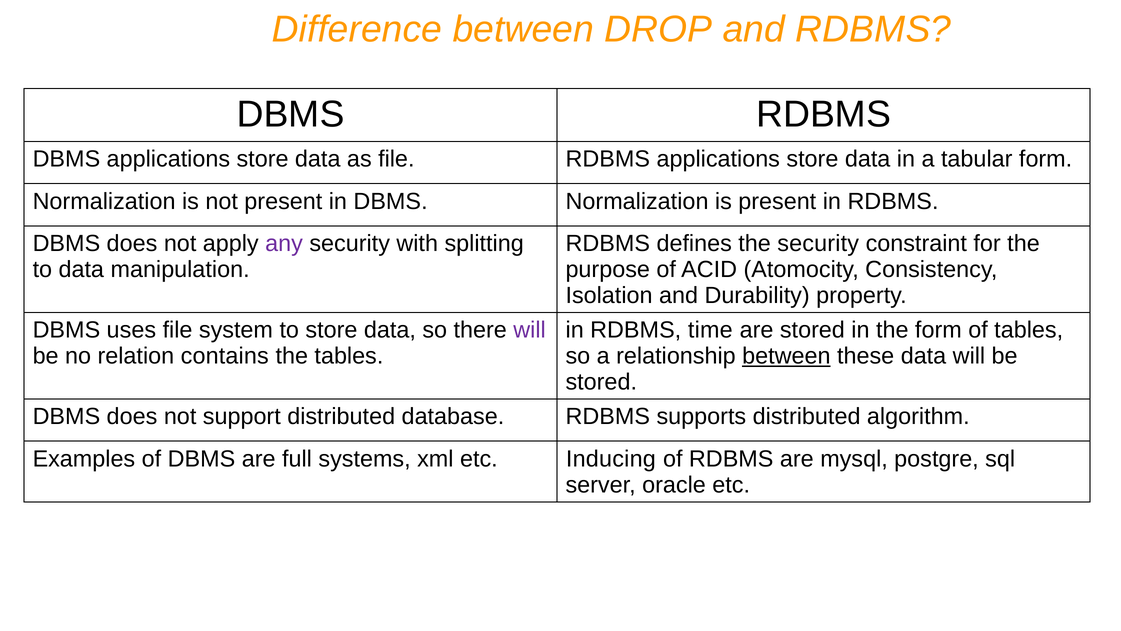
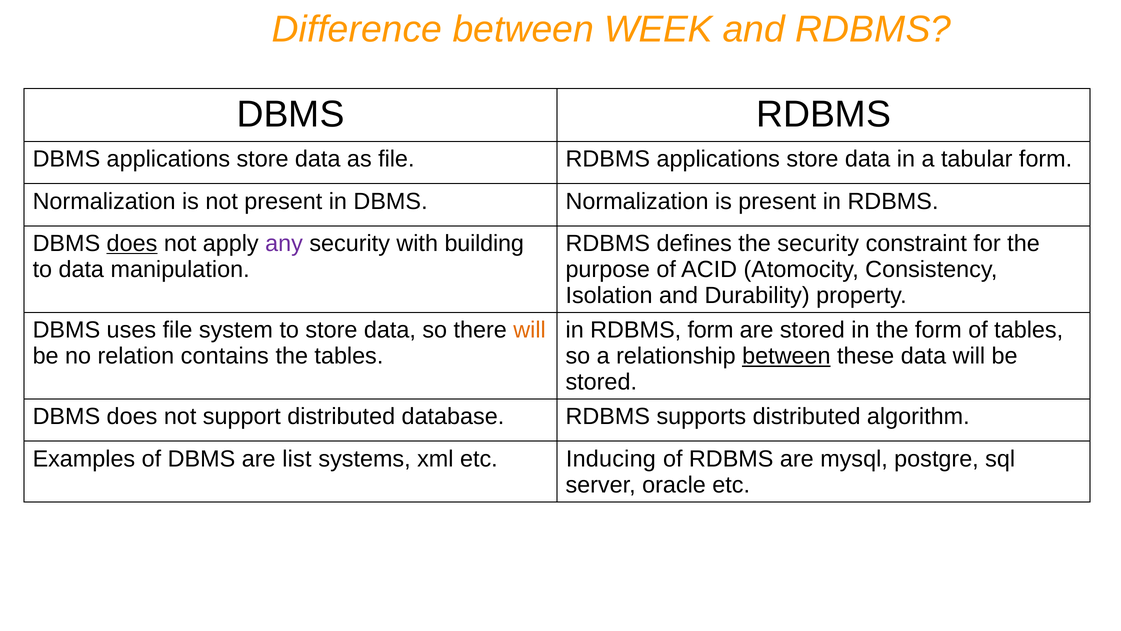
DROP: DROP -> WEEK (658, 29)
does underline: none -> present (132, 243)
splitting: splitting -> building (484, 243)
will colour: purple -> orange (530, 330)
RDBMS time: time -> form (711, 330)
full: full -> list (297, 459)
